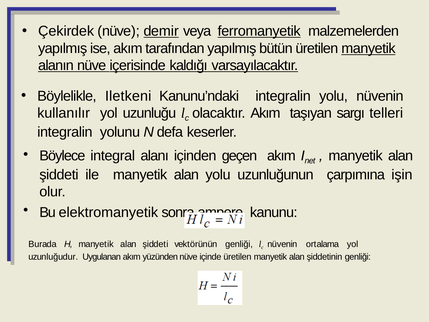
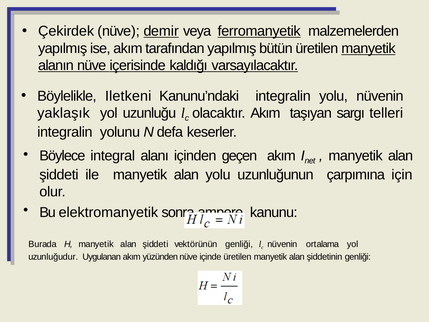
kullanılır: kullanılır -> yaklaşık (64, 113)
işin: işin -> için (402, 175)
